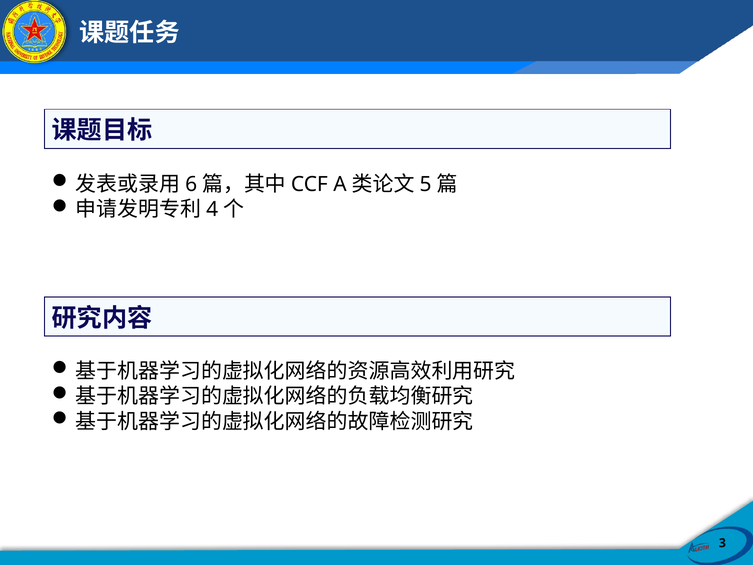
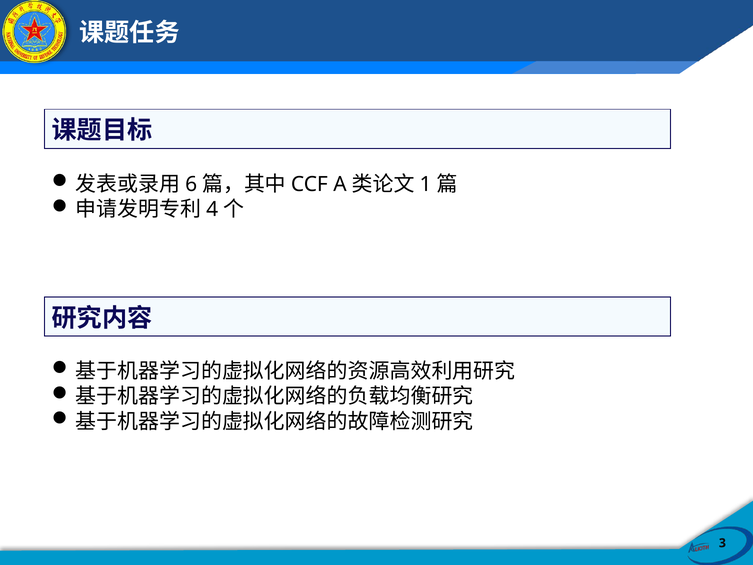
5: 5 -> 1 (426, 184)
